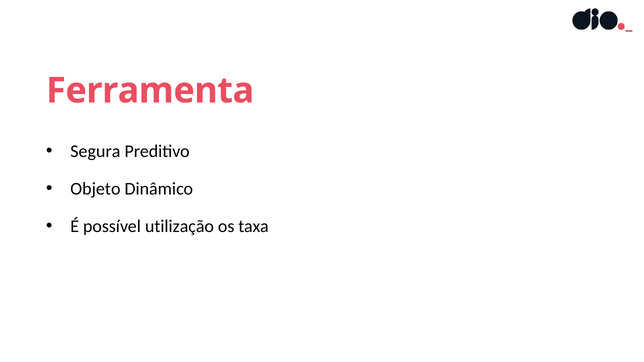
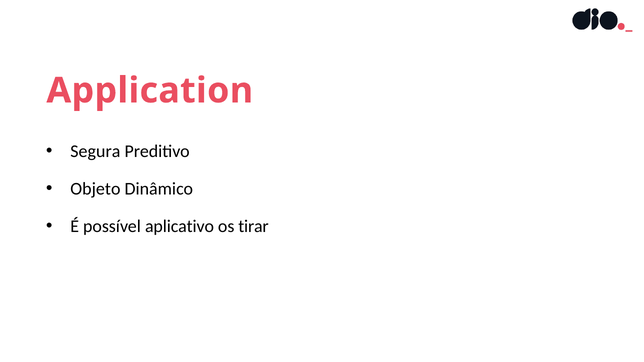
Ferramenta: Ferramenta -> Application (150, 91)
utilização: utilização -> aplicativo (180, 227)
taxa: taxa -> tirar (253, 227)
